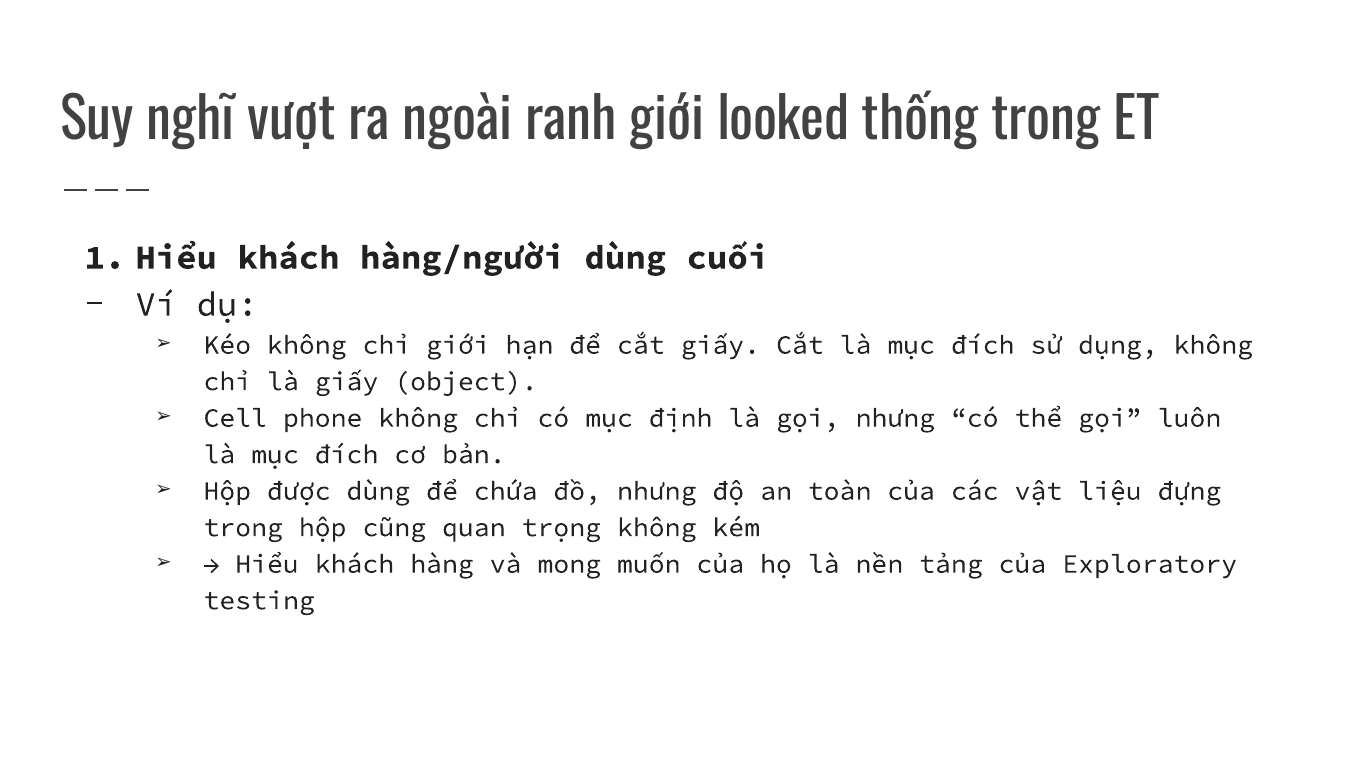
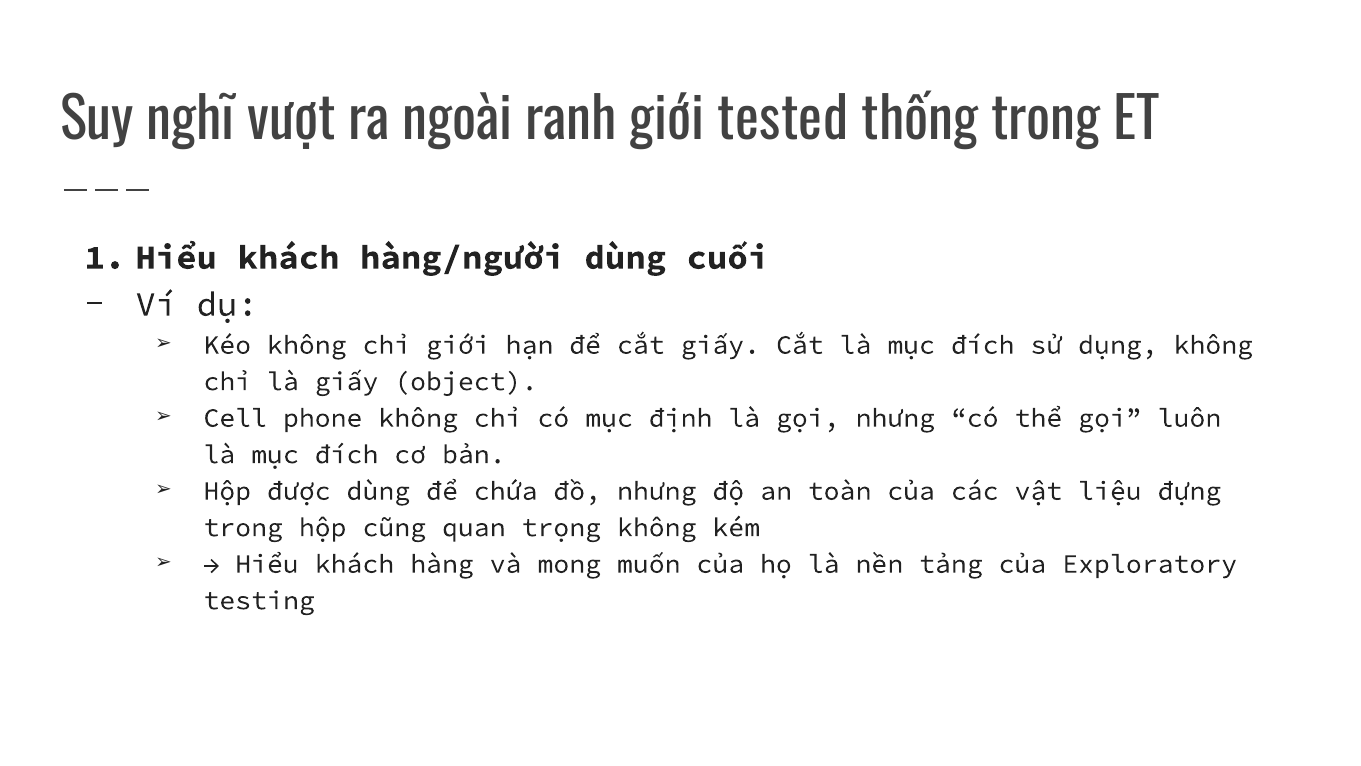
looked: looked -> tested (783, 121)
